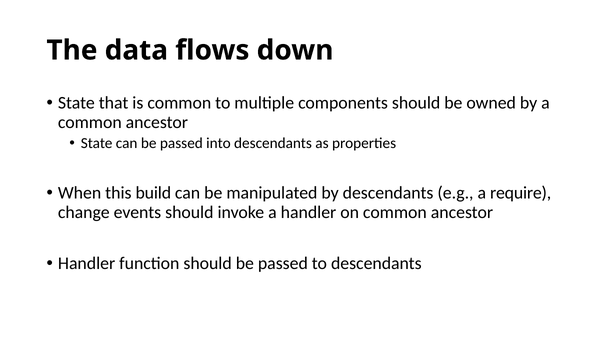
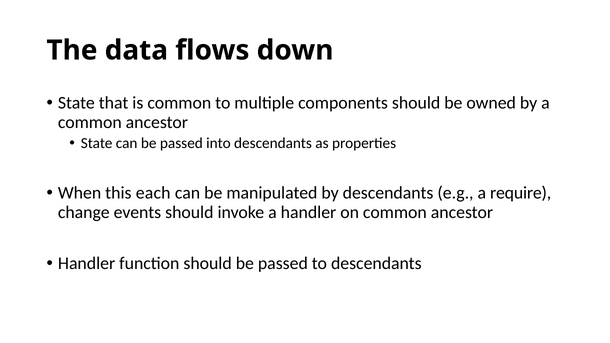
build: build -> each (153, 193)
